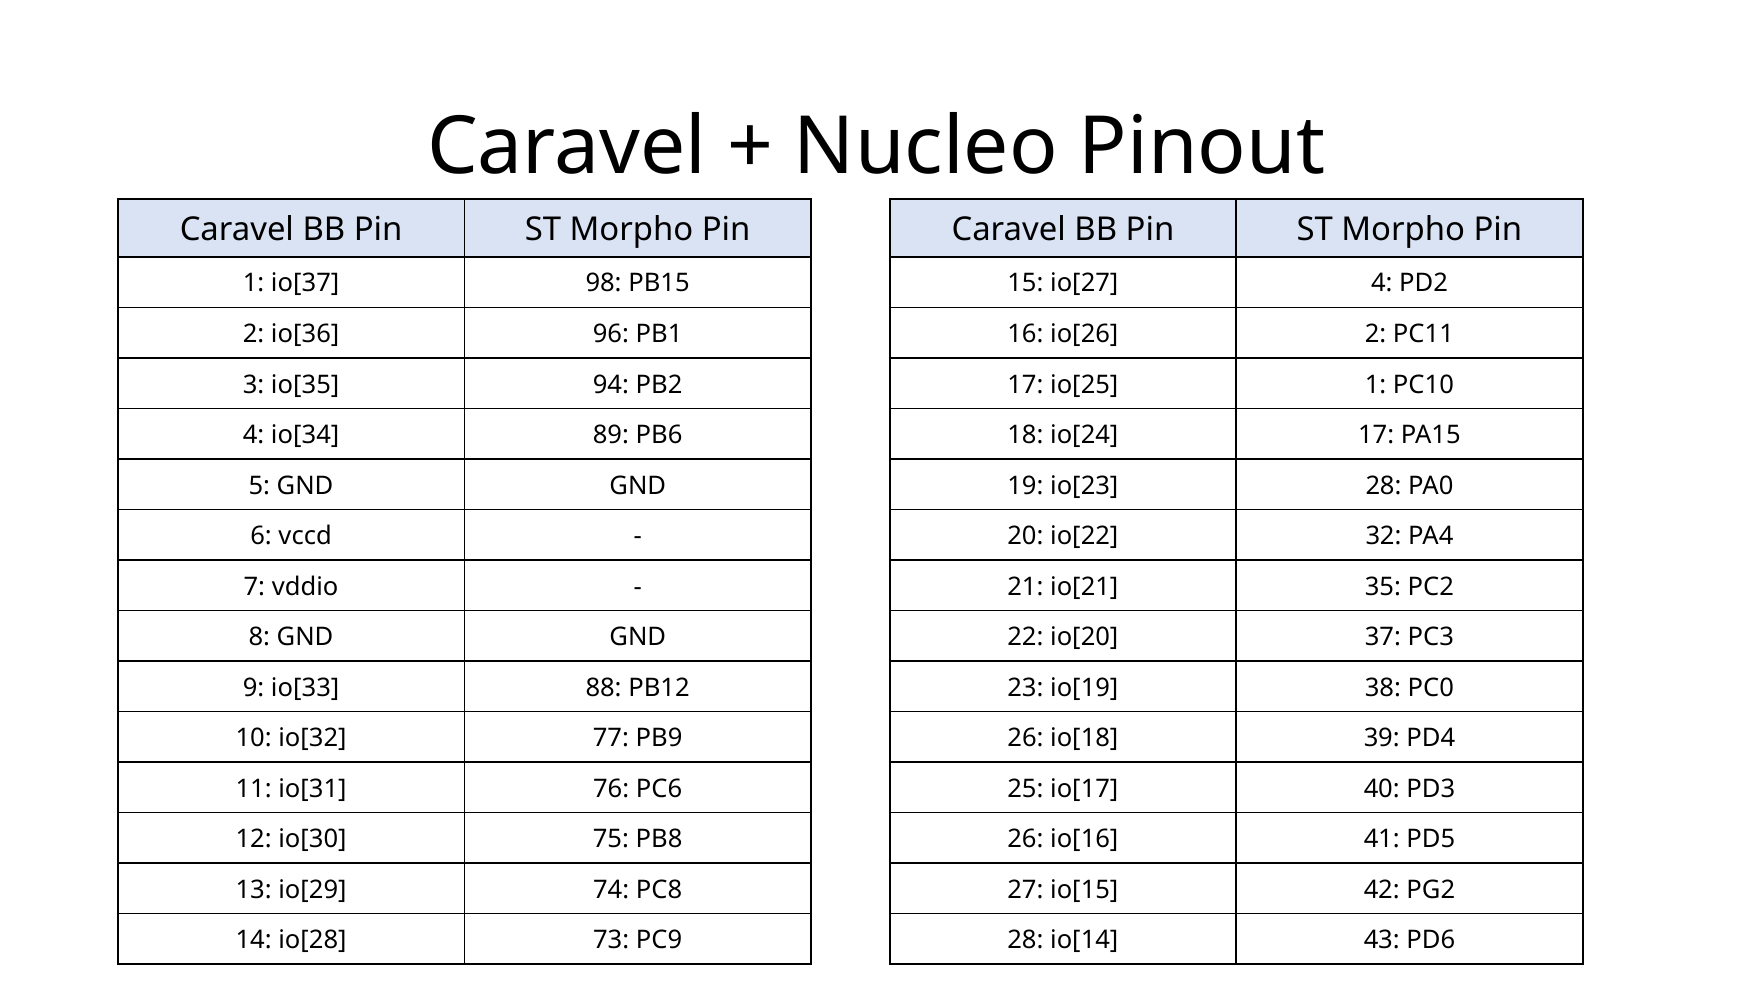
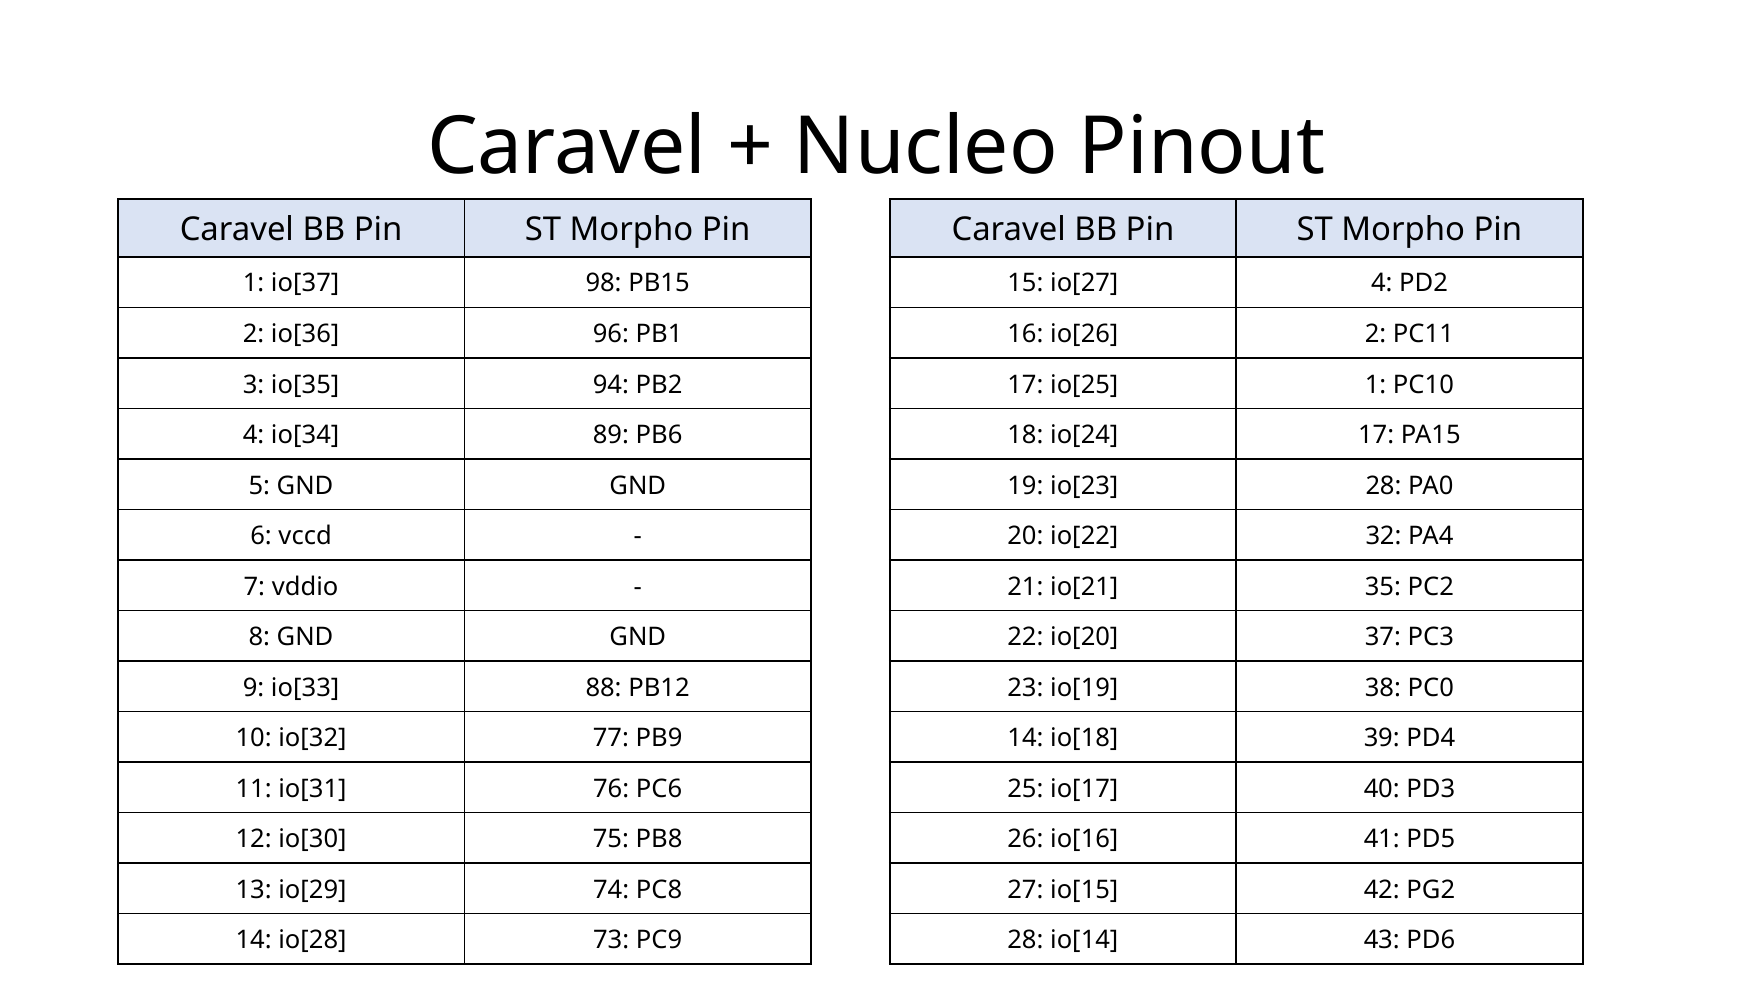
26: 26 -> 14 (1025, 738)
